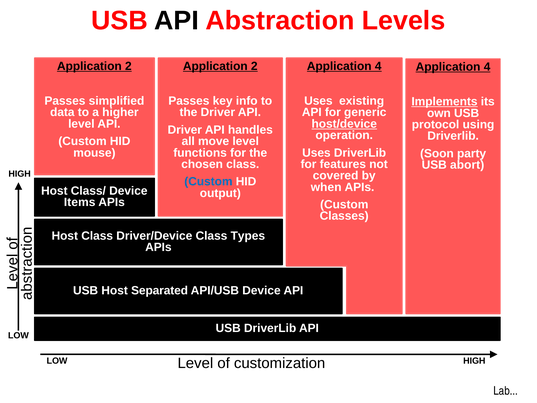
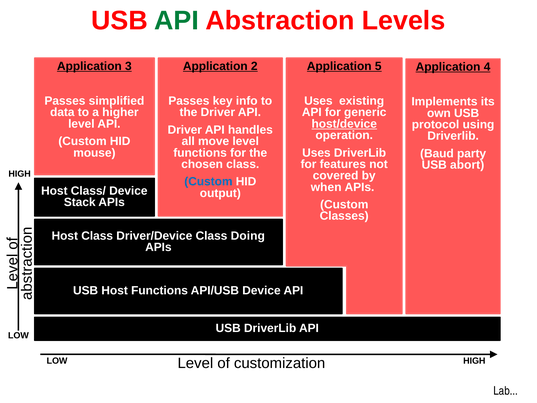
API colour: black -> green (177, 21)
2: 2 -> 3 (128, 66)
4: 4 -> 5 (378, 66)
Implements underline: present -> none (444, 102)
Soon: Soon -> Baud (437, 153)
Items: Items -> Stack (80, 202)
Types: Types -> Doing (248, 236)
Host Separated: Separated -> Functions (160, 290)
